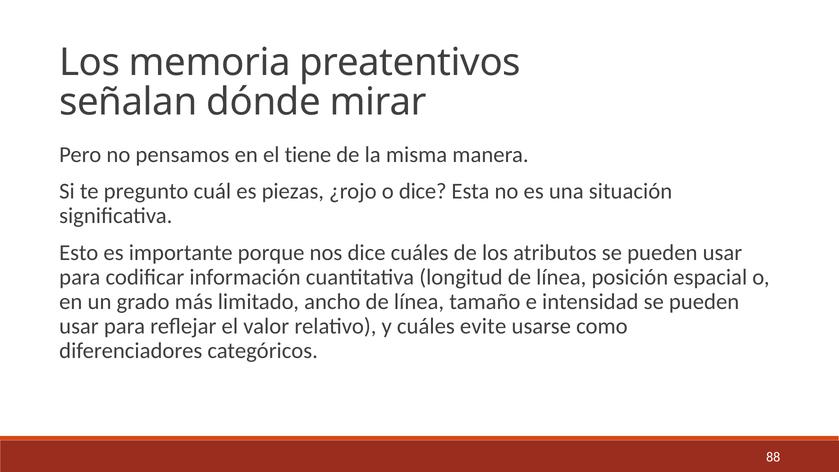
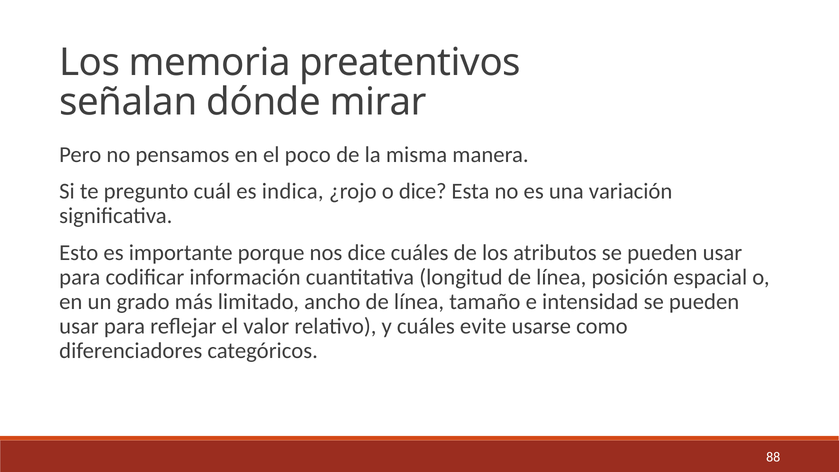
tiene: tiene -> poco (308, 155)
piezas: piezas -> indica (293, 191)
situación: situación -> variación (631, 191)
